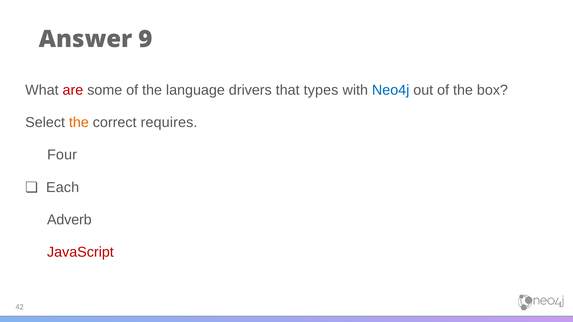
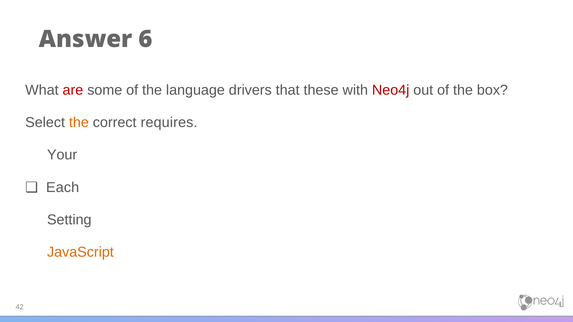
9: 9 -> 6 (146, 39)
types: types -> these (321, 90)
Neo4j colour: blue -> red (391, 90)
Four: Four -> Your (62, 155)
Adverb: Adverb -> Setting (69, 220)
JavaScript colour: red -> orange (80, 253)
